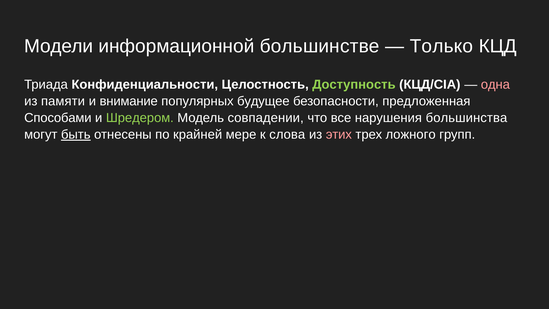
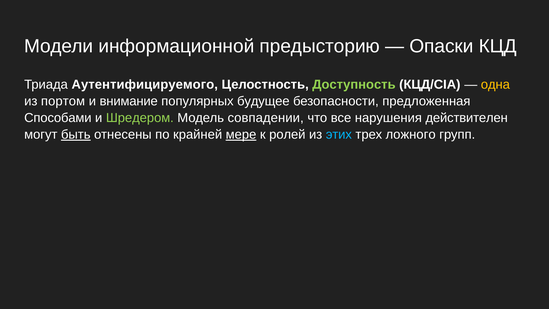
большинстве: большинстве -> предысторию (320, 46)
Только: Только -> Опаски (442, 46)
Конфиденциальности: Конфиденциальности -> Аутентифицируемого (145, 84)
одна colour: pink -> yellow (495, 84)
памяти: памяти -> портом (63, 101)
большинства: большинства -> действителен (467, 118)
мере underline: none -> present (241, 134)
слова: слова -> ролей (287, 134)
этих colour: pink -> light blue (339, 134)
